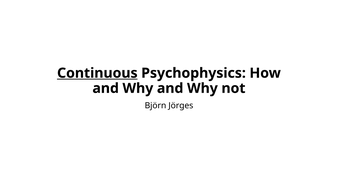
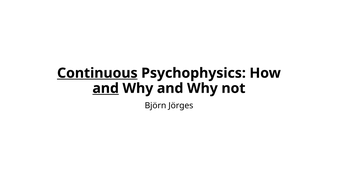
and underline: none -> present (106, 88)
